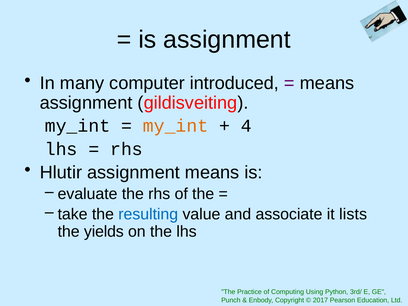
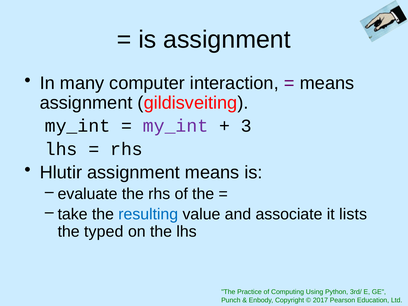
introduced: introduced -> interaction (234, 83)
my_int colour: orange -> purple (176, 126)
4: 4 -> 3 (246, 126)
yields: yields -> typed (104, 231)
